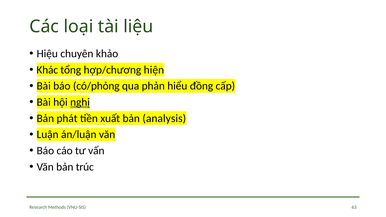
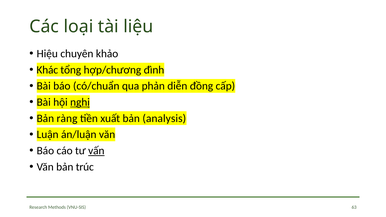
hiện: hiện -> đình (154, 70)
có/phỏng: có/phỏng -> có/chuẩn (96, 86)
hiểu: hiểu -> diễn (177, 86)
phát: phát -> ràng (67, 118)
vấn underline: none -> present (96, 151)
